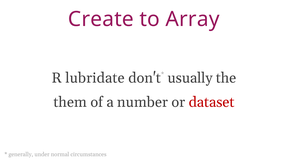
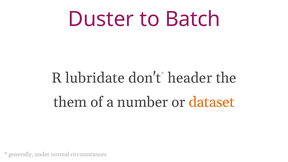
Create: Create -> Duster (101, 19)
Array: Array -> Batch (193, 19)
usually: usually -> header (190, 78)
dataset colour: red -> orange (212, 102)
